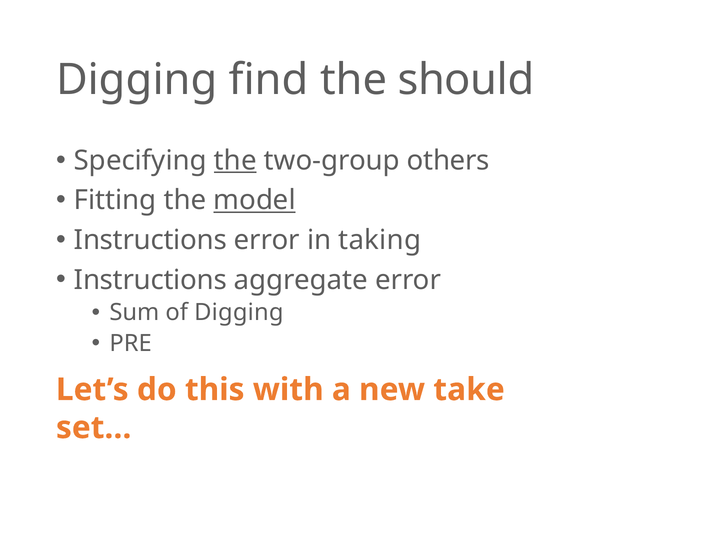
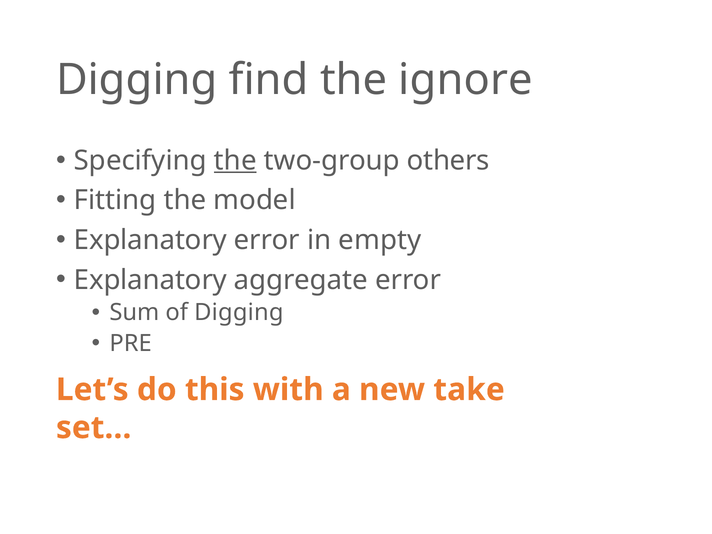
should: should -> ignore (466, 80)
model underline: present -> none (255, 200)
Instructions: Instructions -> Explanatory (150, 240)
taking: taking -> empty (380, 240)
Instructions: Instructions -> Explanatory (150, 280)
